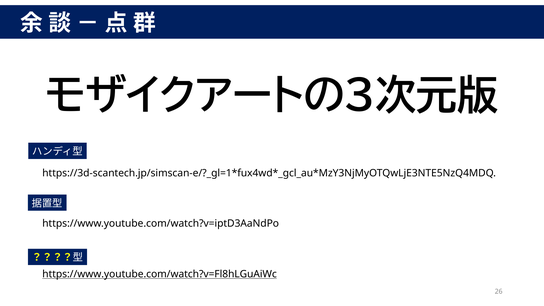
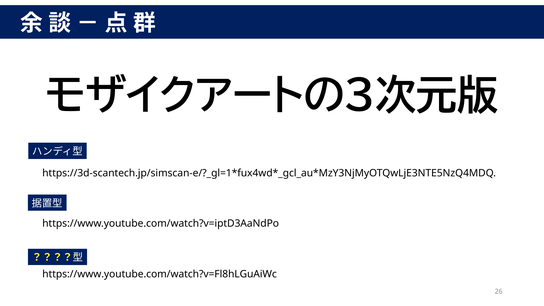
https://www.youtube.com/watch?v=Fl8hLGuAiWc underline: present -> none (160, 274)
